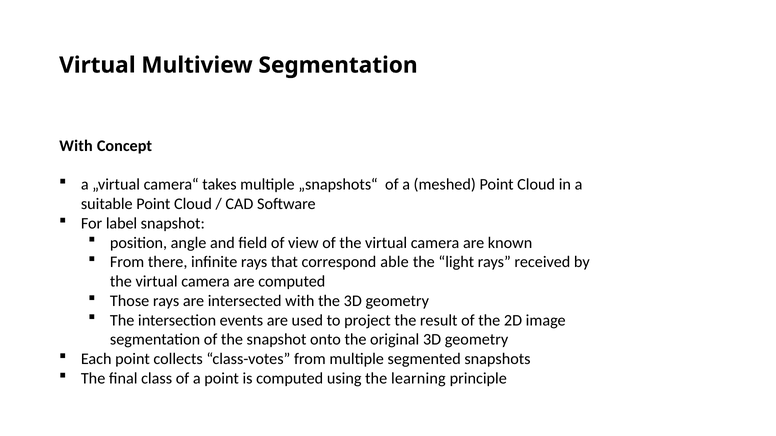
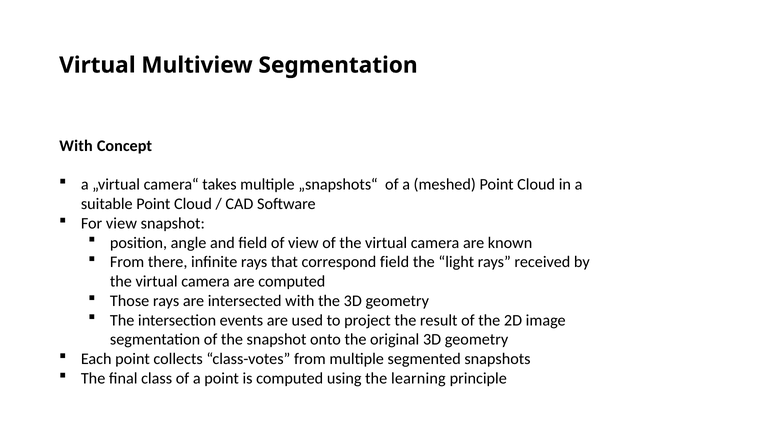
For label: label -> view (121, 224)
correspond able: able -> field (395, 262)
